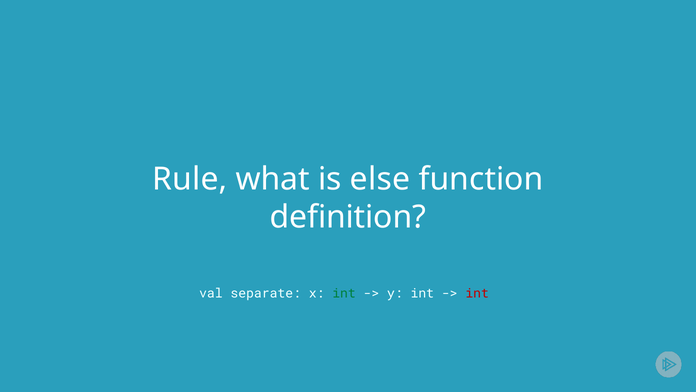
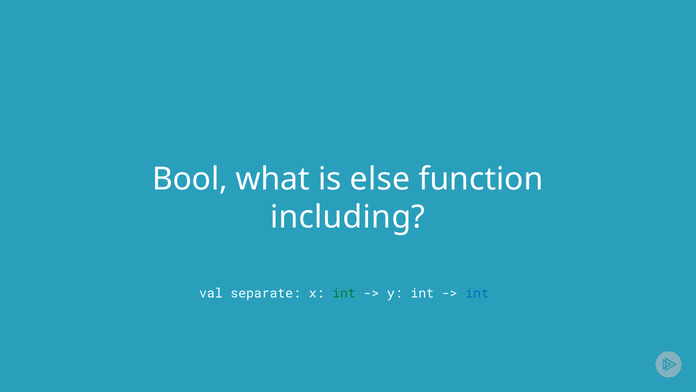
Rule: Rule -> Bool (190, 179)
definition: definition -> including (348, 217)
int colour: red -> blue (477, 293)
